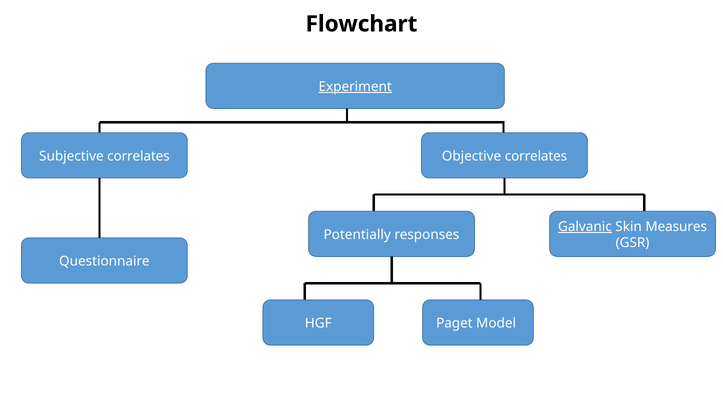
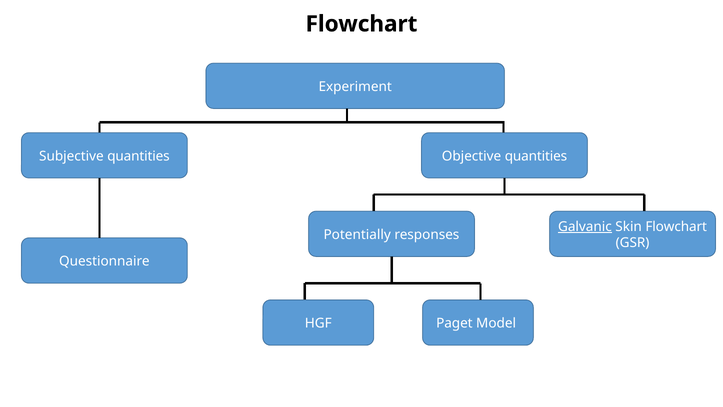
Experiment underline: present -> none (355, 87)
Subjective correlates: correlates -> quantities (138, 156)
Objective correlates: correlates -> quantities (536, 156)
Skin Measures: Measures -> Flowchart (676, 226)
